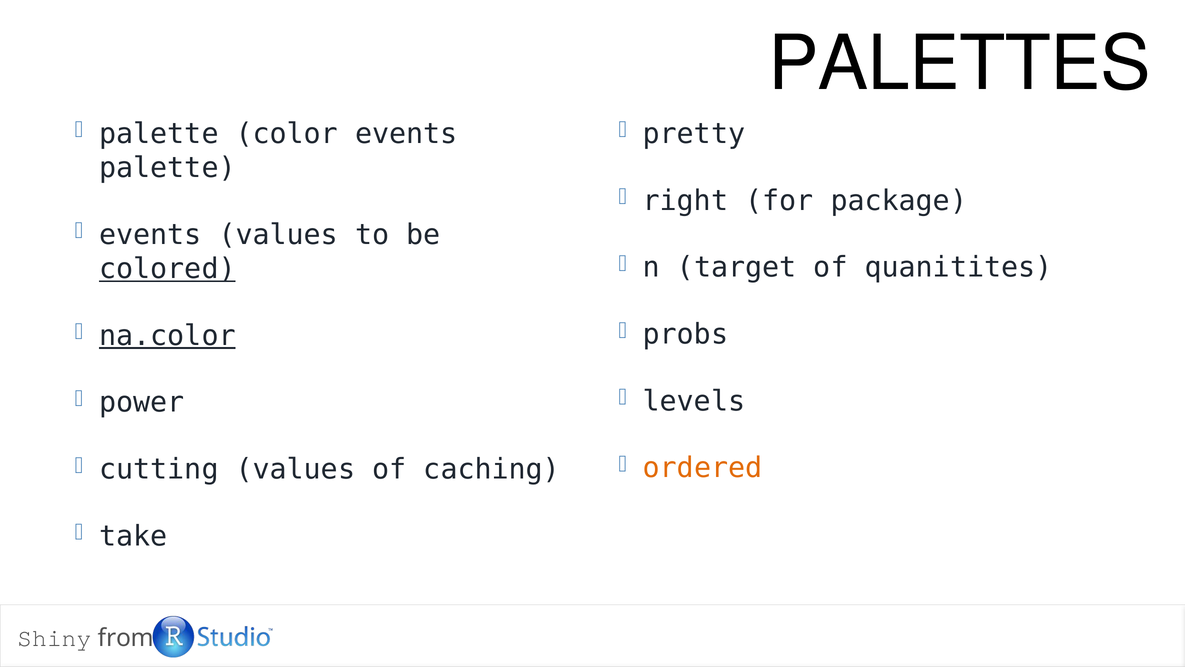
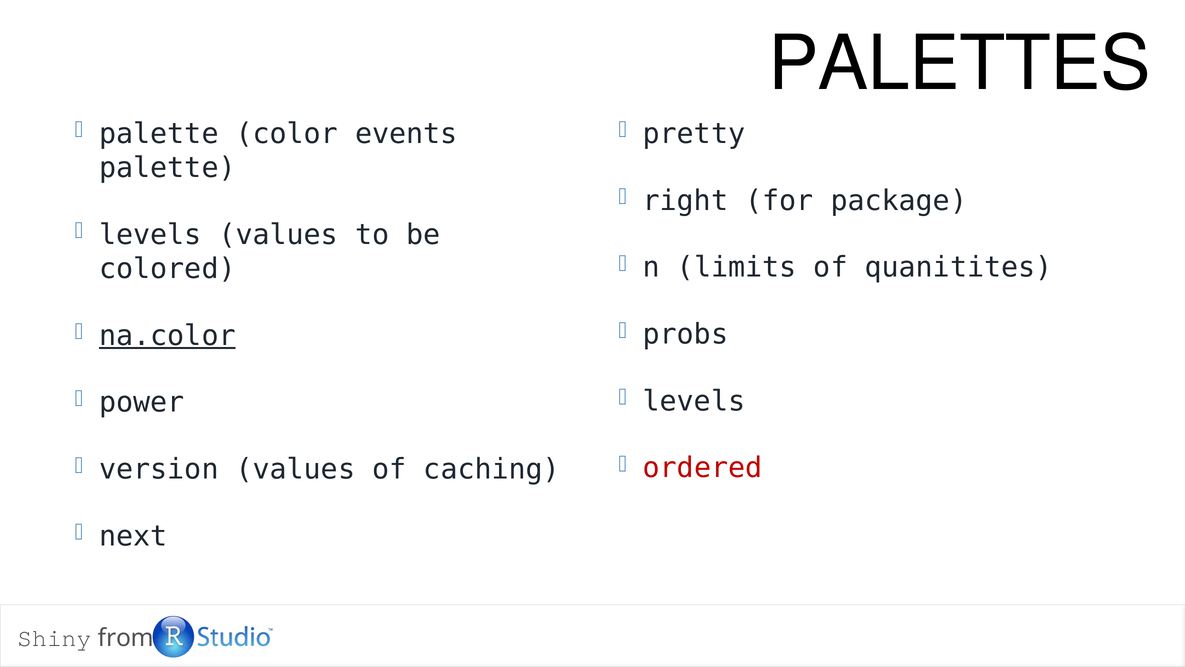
events: events -> levels (150, 235)
target: target -> limits (737, 267)
colored underline: present -> none (167, 269)
ordered colour: orange -> red (703, 468)
cutting: cutting -> version (159, 469)
take: take -> next (133, 536)
